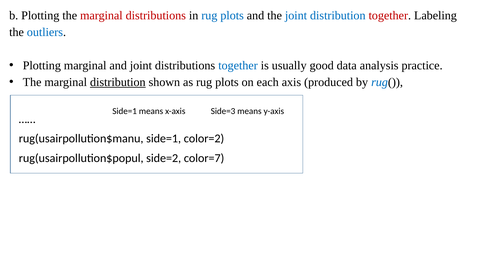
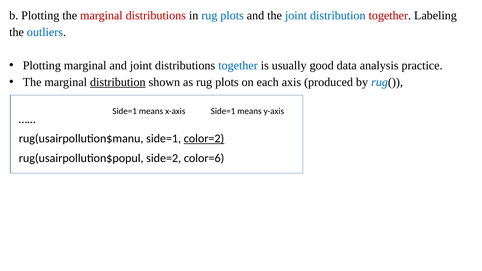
x-axis Side=3: Side=3 -> Side=1 (223, 111)
color=2 underline: none -> present (204, 139)
color=7: color=7 -> color=6 (204, 158)
